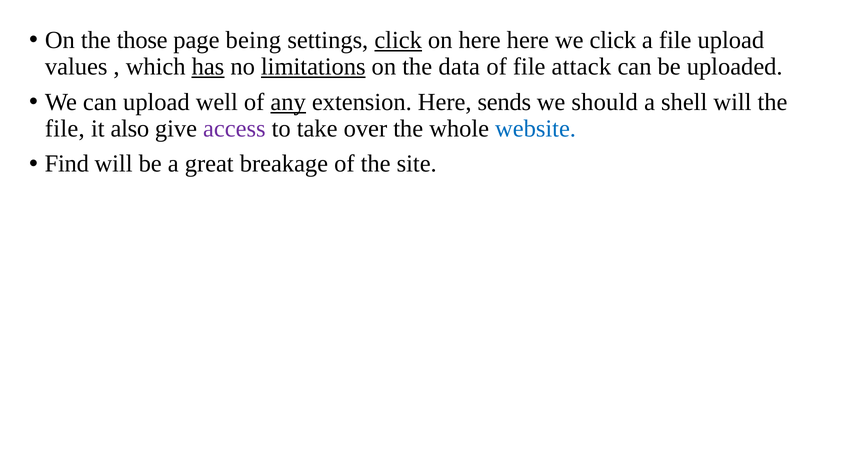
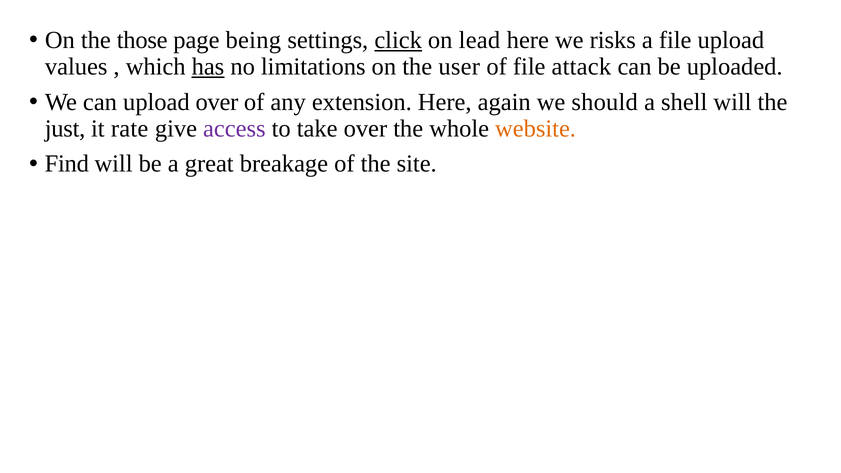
on here: here -> lead (479, 40)
we click: click -> risks (613, 40)
limitations underline: present -> none (313, 67)
data: data -> user (459, 67)
upload well: well -> over (217, 102)
any underline: present -> none (288, 102)
sends: sends -> again (504, 102)
file: file -> just (65, 129)
also: also -> rate (130, 129)
website colour: blue -> orange (536, 129)
